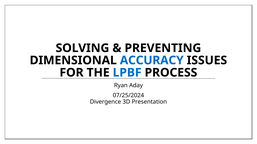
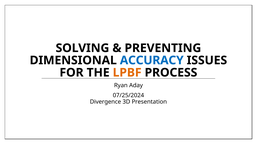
LPBF colour: blue -> orange (127, 73)
